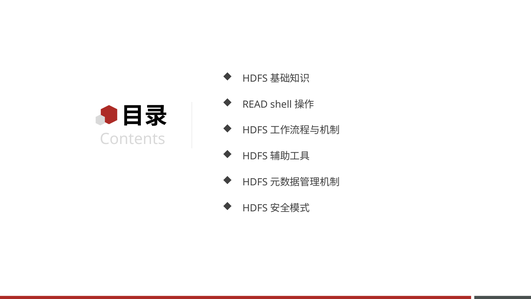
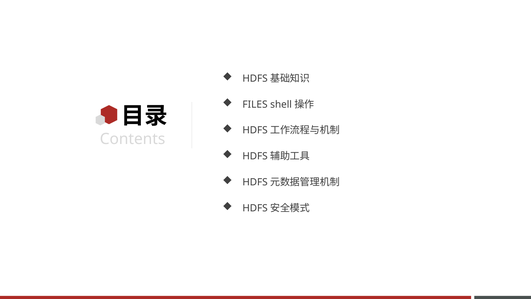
READ: READ -> FILES (255, 104)
